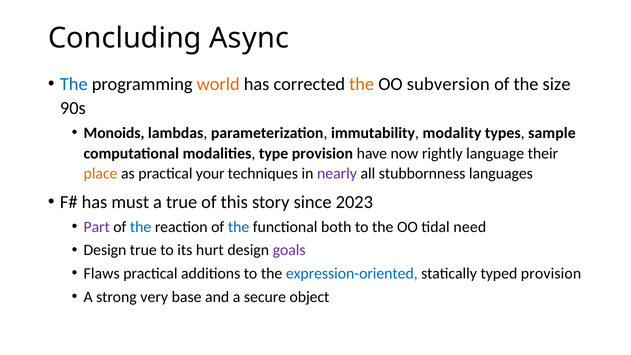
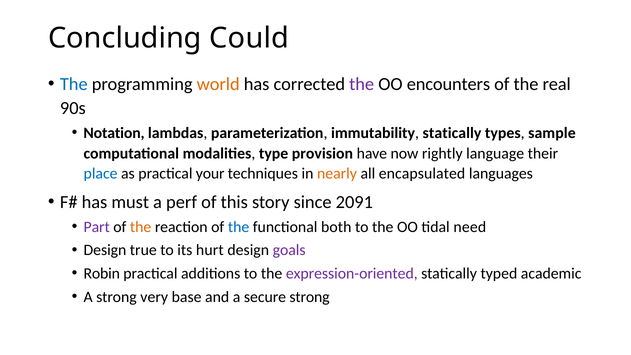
Async: Async -> Could (249, 38)
the colour: orange -> purple (362, 84)
subversion: subversion -> encounters (448, 84)
size: size -> real (557, 84)
Monoids: Monoids -> Notation (114, 133)
immutability modality: modality -> statically (452, 133)
place colour: orange -> blue (101, 174)
nearly colour: purple -> orange (337, 174)
stubbornness: stubbornness -> encapsulated (422, 174)
a true: true -> perf (182, 202)
2023: 2023 -> 2091 (354, 202)
the colour: blue -> orange (141, 227)
Flaws: Flaws -> Robin (102, 274)
expression-oriented colour: blue -> purple (352, 274)
typed provision: provision -> academic (551, 274)
secure object: object -> strong (310, 297)
